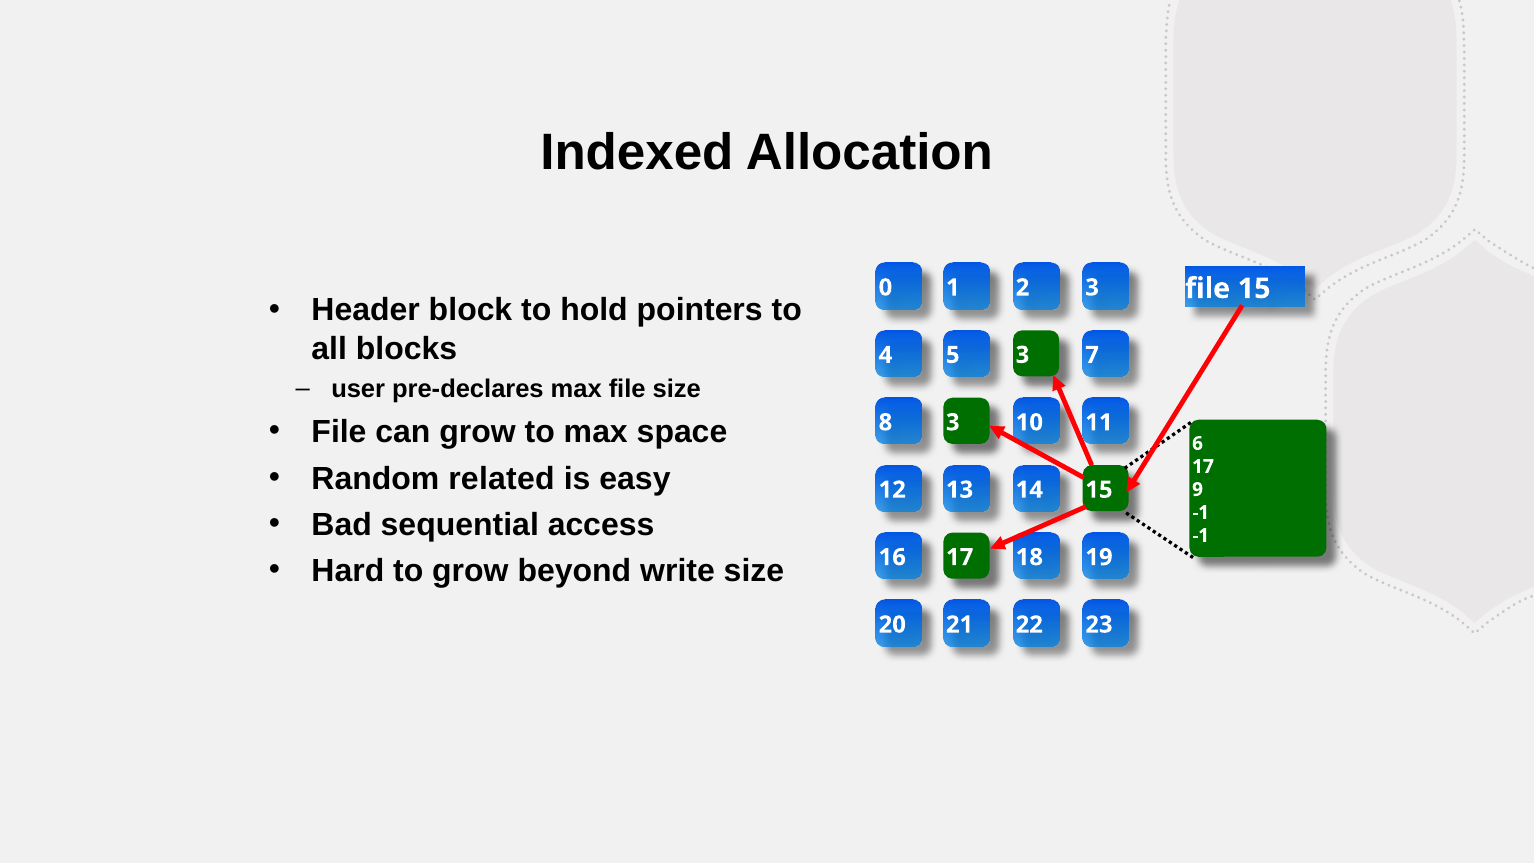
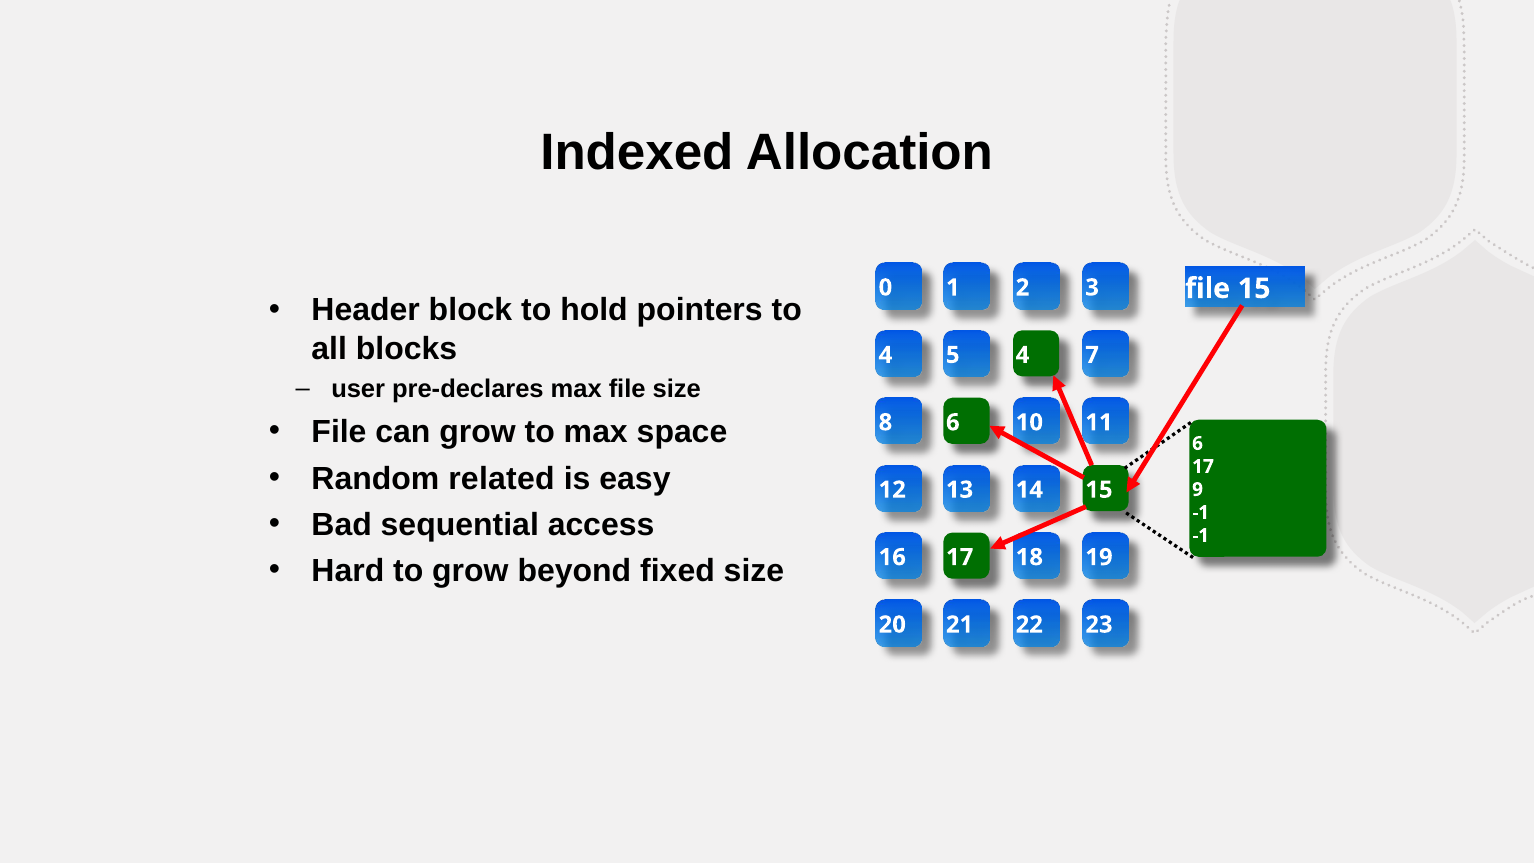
5 3: 3 -> 4 (1022, 355)
8 3: 3 -> 6 (953, 422)
write: write -> fixed (678, 571)
